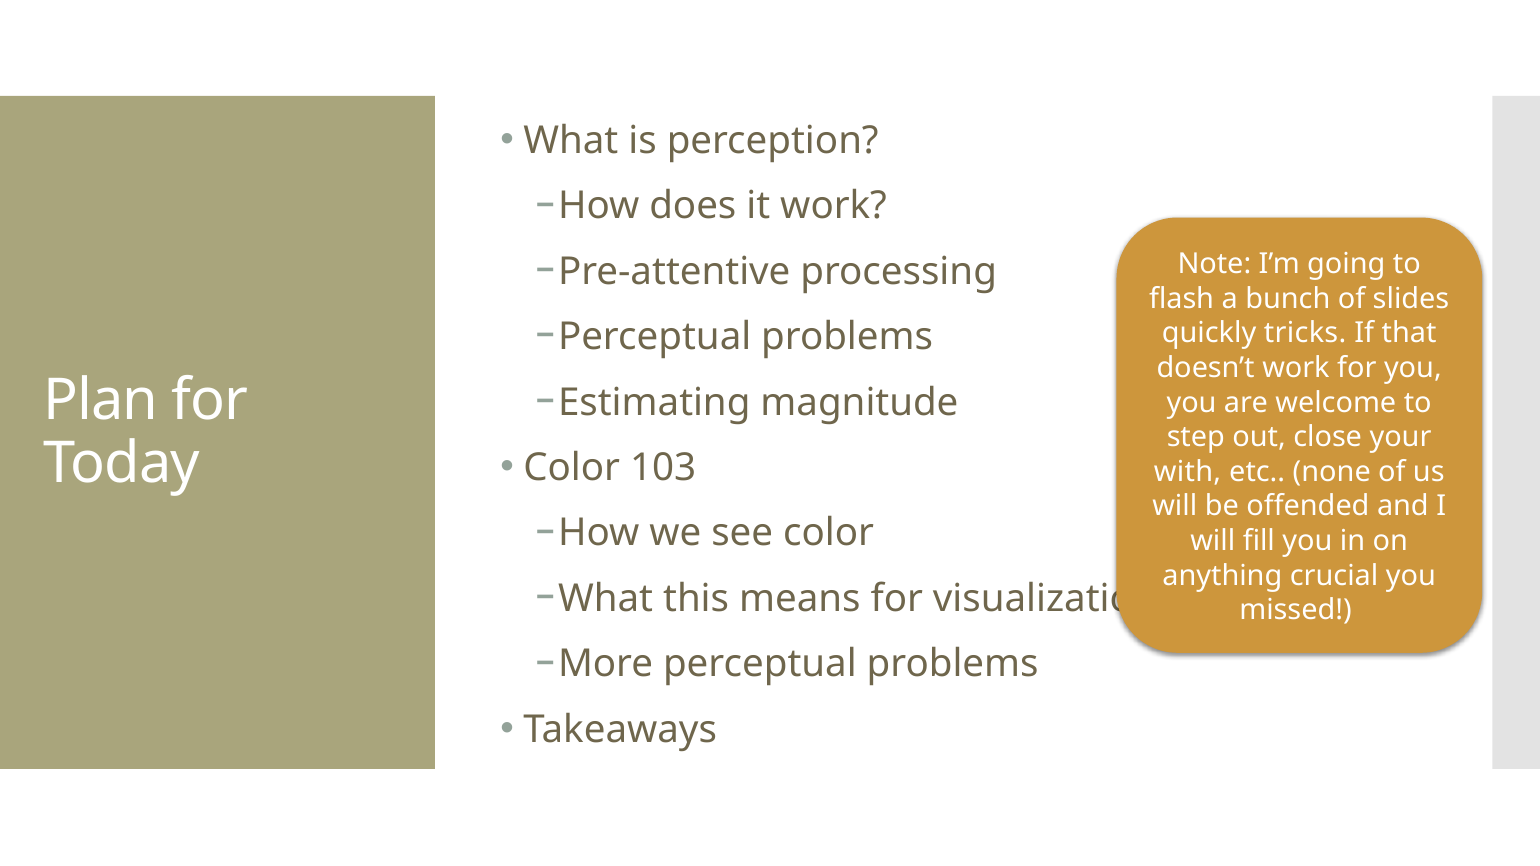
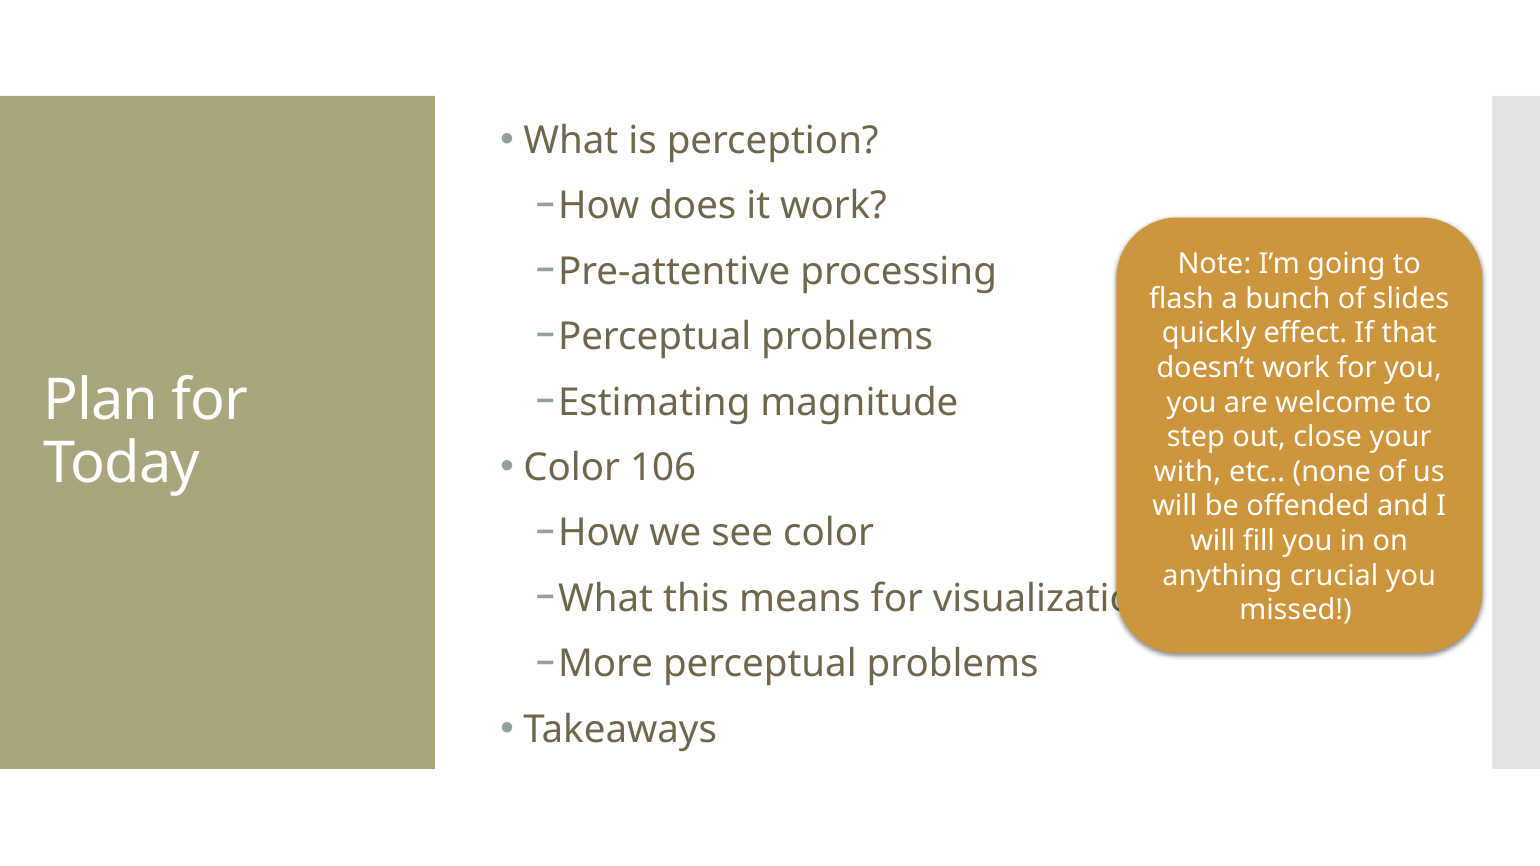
tricks: tricks -> effect (1305, 333)
103: 103 -> 106 (663, 468)
